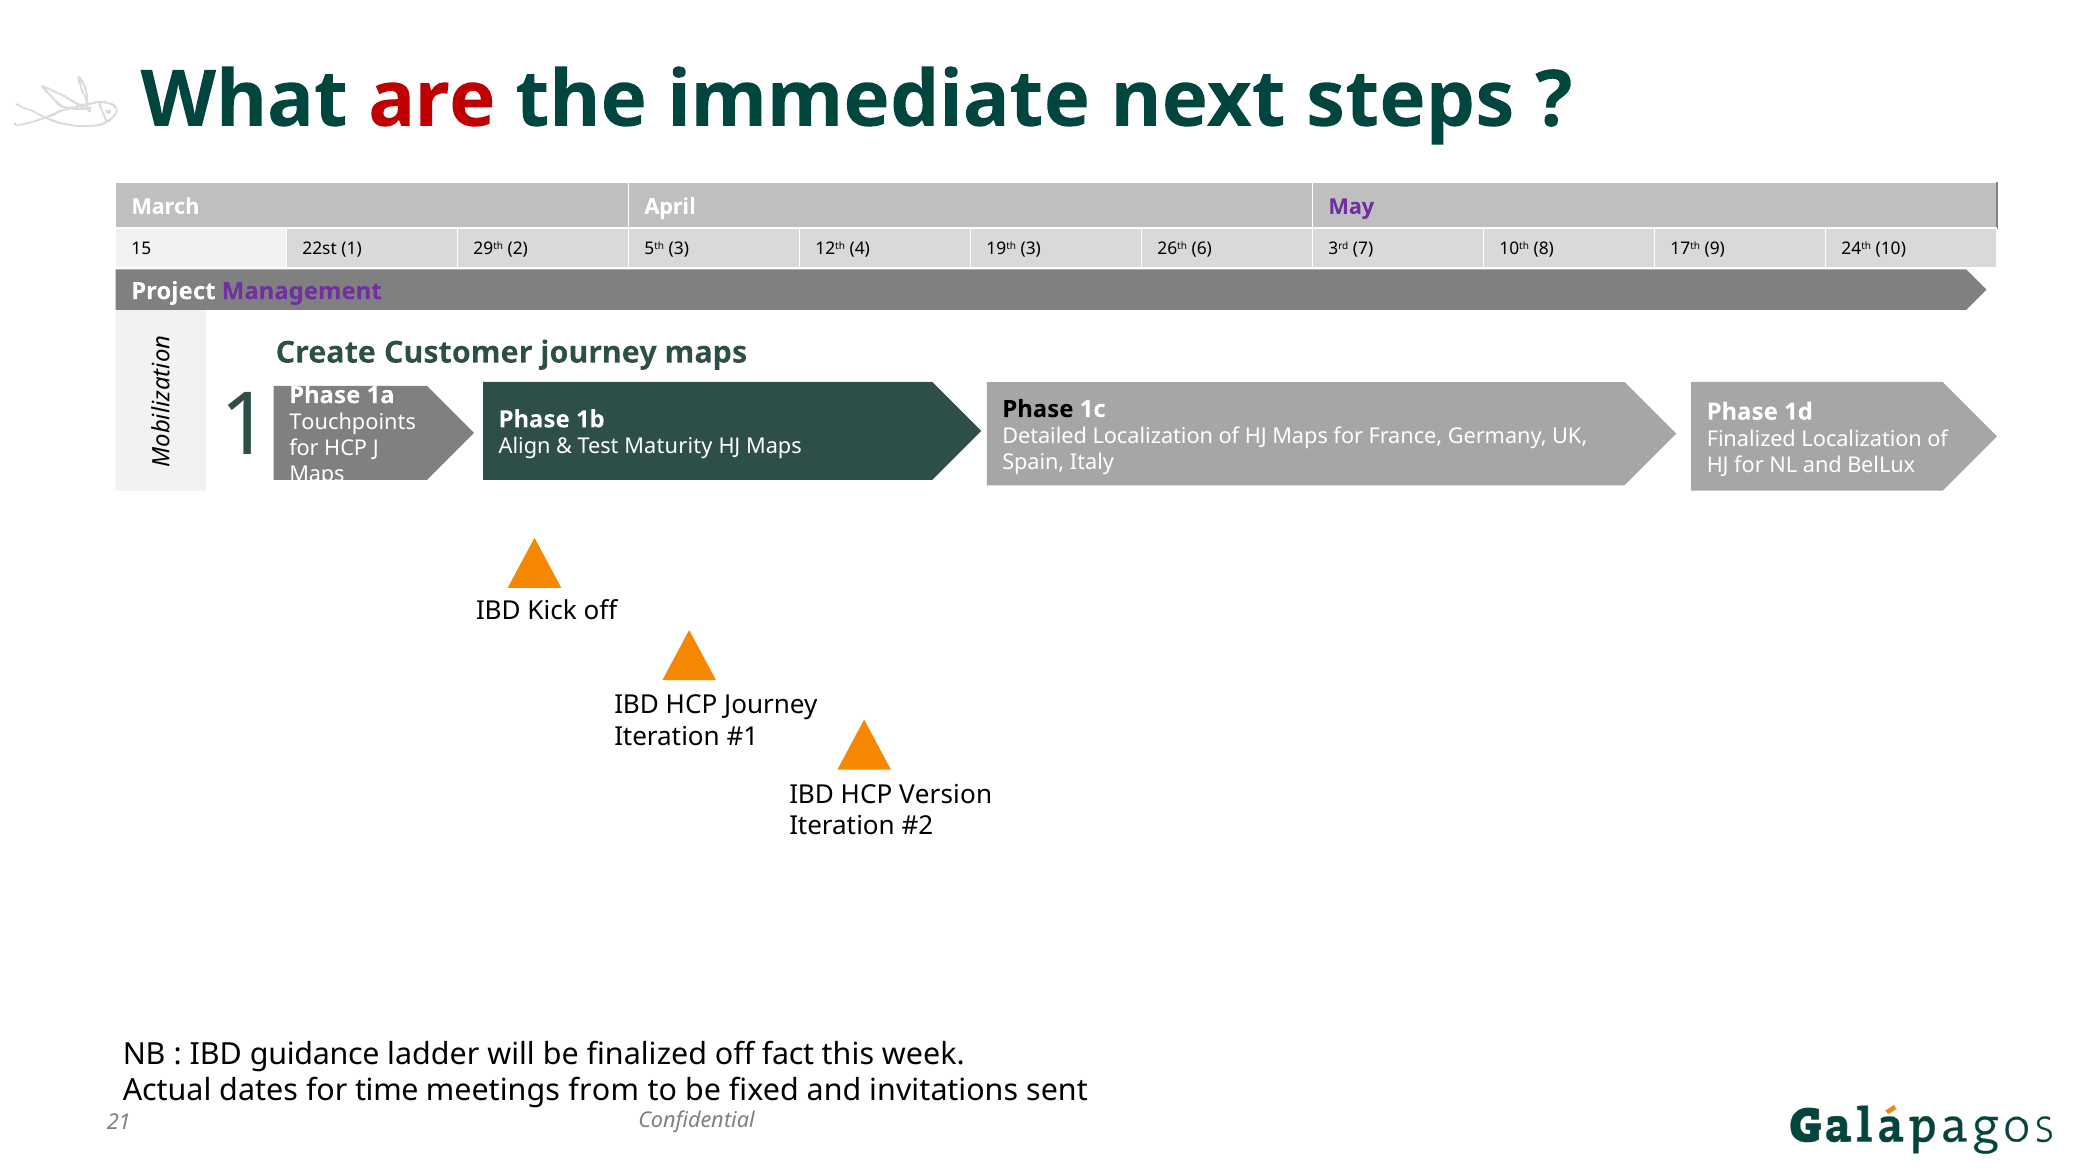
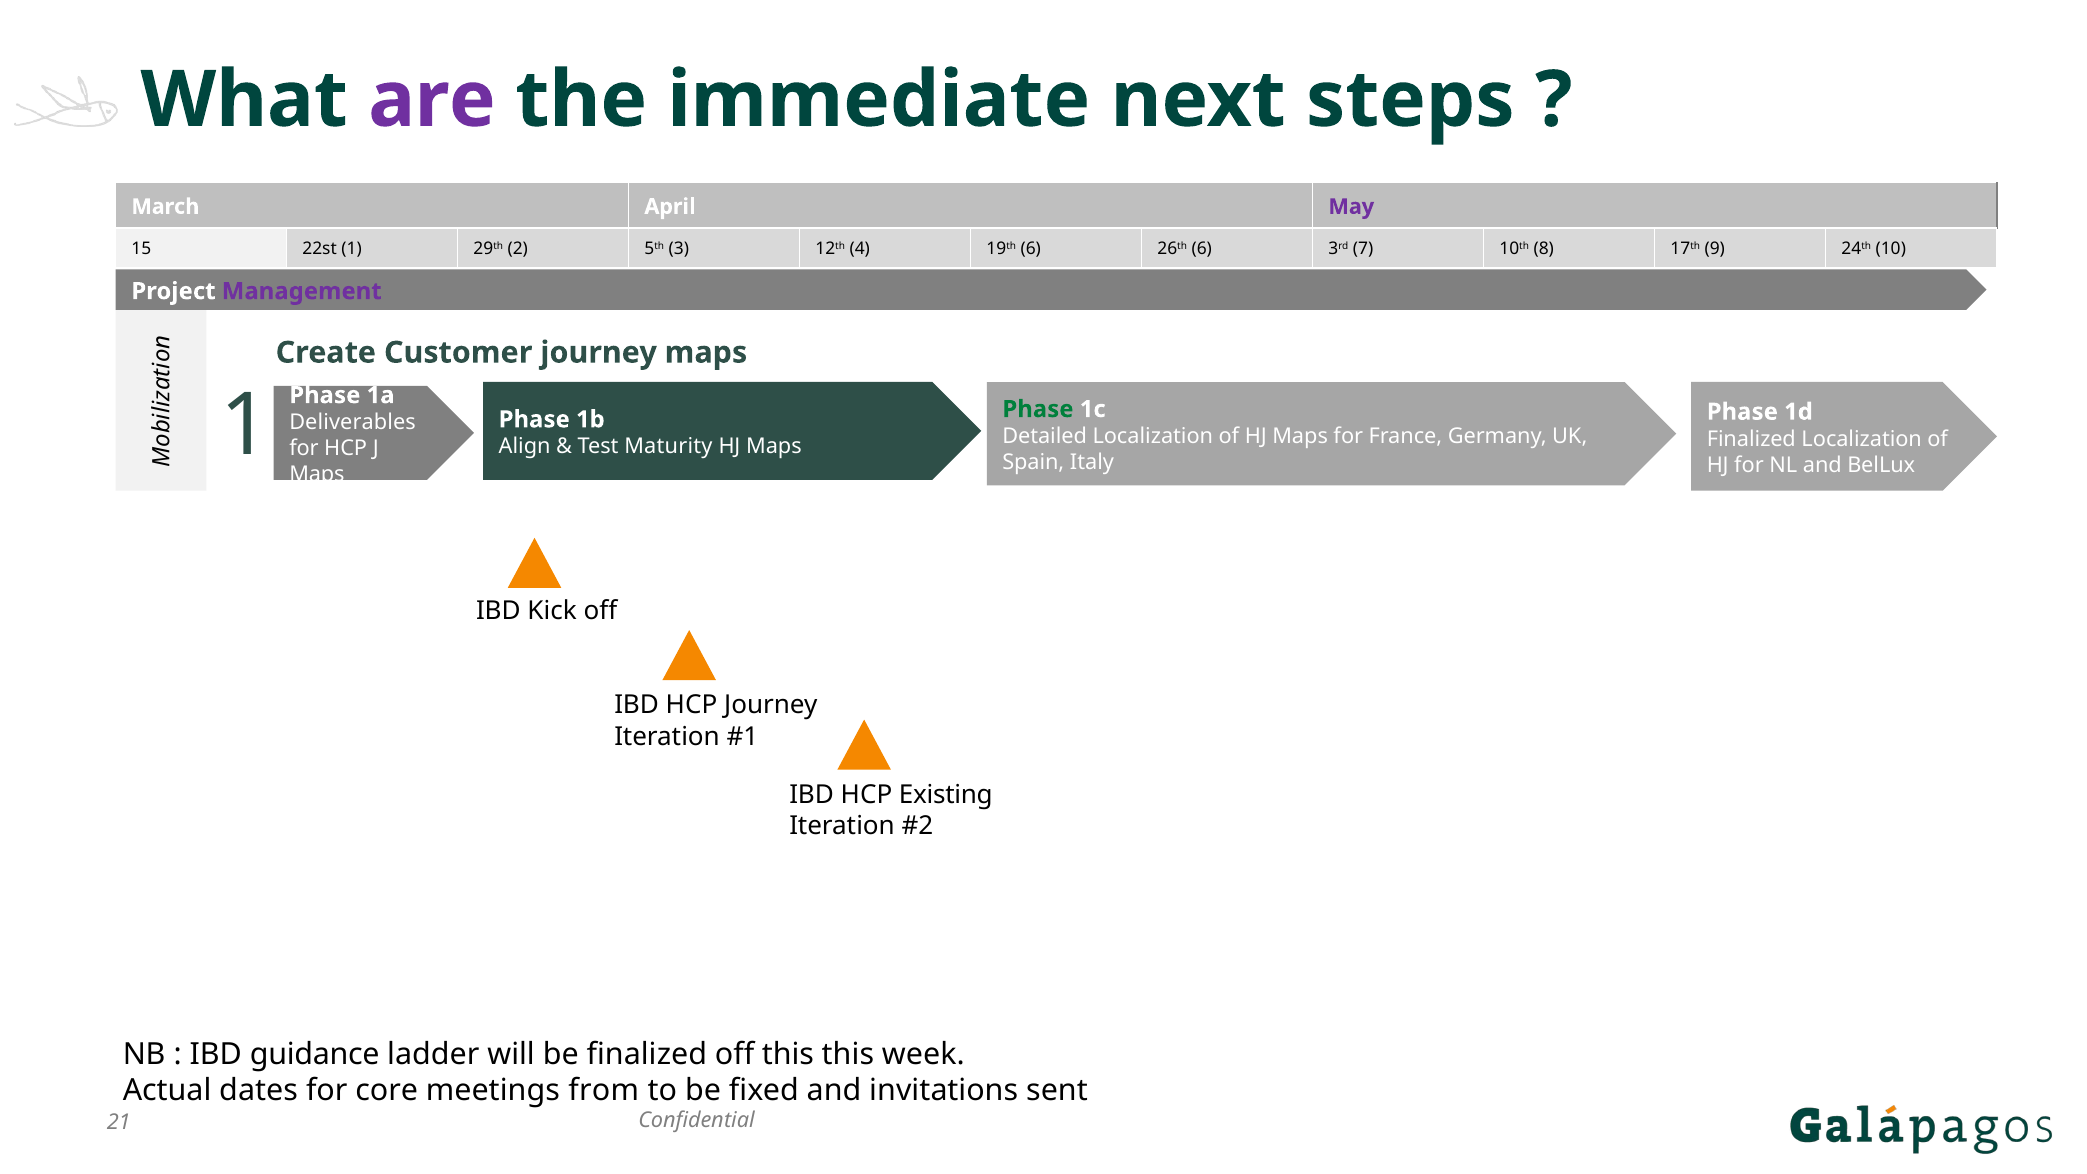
are colour: red -> purple (432, 100)
19th 3: 3 -> 6 (1031, 249)
Phase colour: black -> green (1038, 409)
Touchpoints: Touchpoints -> Deliverables (353, 423)
Version: Version -> Existing (946, 795)
off fact: fact -> this (788, 1054)
time: time -> core (387, 1091)
